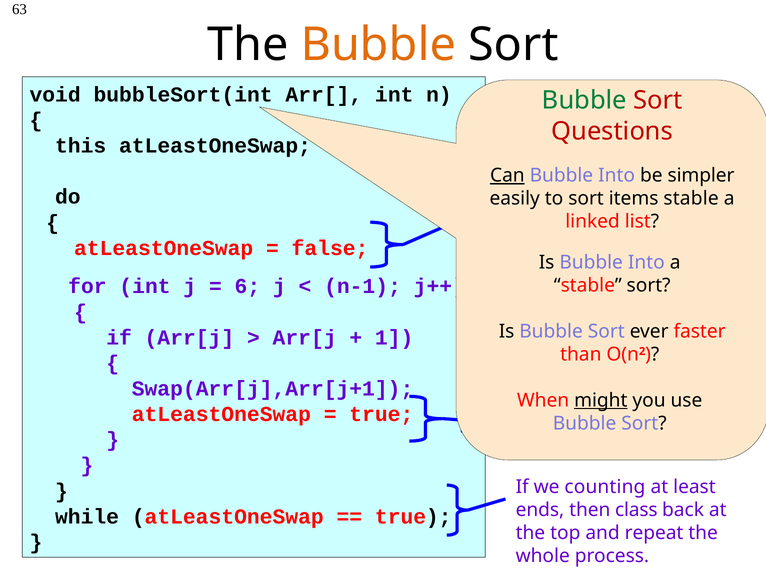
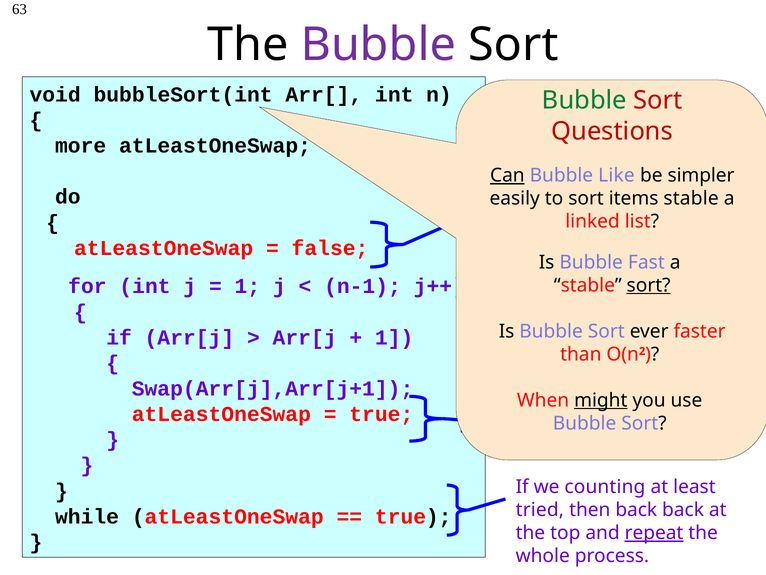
Bubble colour: orange -> purple (378, 45)
this: this -> more (81, 146)
Into: Into -> Like (617, 175)
Is Bubble Into: Into -> Fast (646, 262)
6: 6 -> 1 (247, 286)
sort underline: none -> present (649, 285)
ends: ends -> tried (540, 510)
then class: class -> back (636, 510)
repeat underline: none -> present (654, 533)
